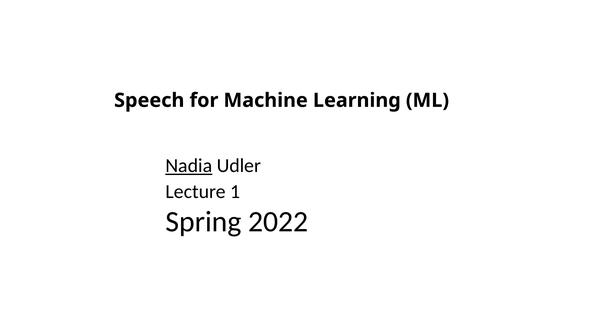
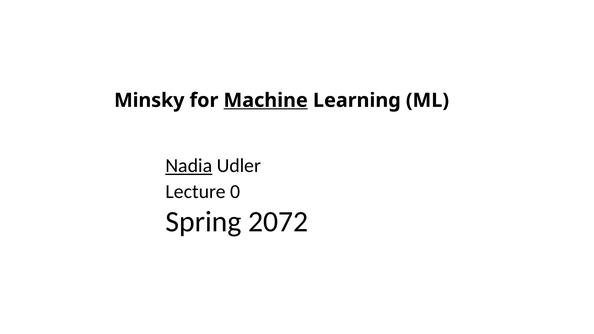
Speech: Speech -> Minsky (149, 100)
Machine underline: none -> present (266, 100)
1: 1 -> 0 (235, 192)
2022: 2022 -> 2072 (278, 222)
